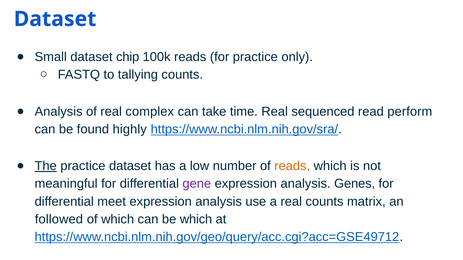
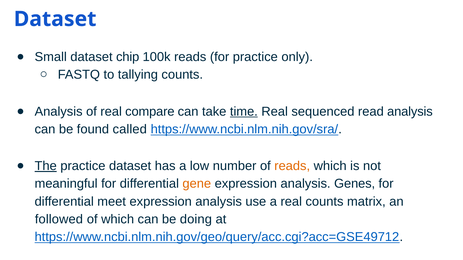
complex: complex -> compare (150, 112)
time underline: none -> present (244, 112)
read perform: perform -> analysis (410, 112)
highly: highly -> called (130, 129)
gene colour: purple -> orange (197, 184)
be which: which -> doing (196, 220)
